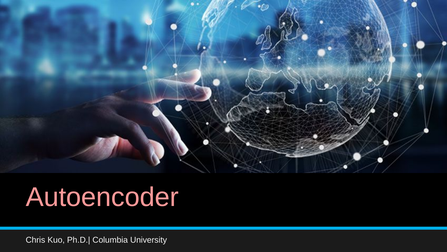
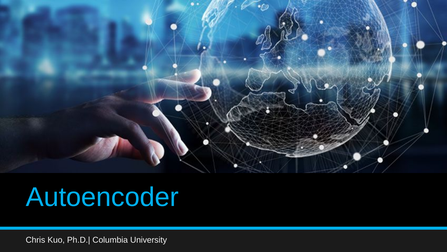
Autoencoder colour: pink -> light blue (102, 197)
